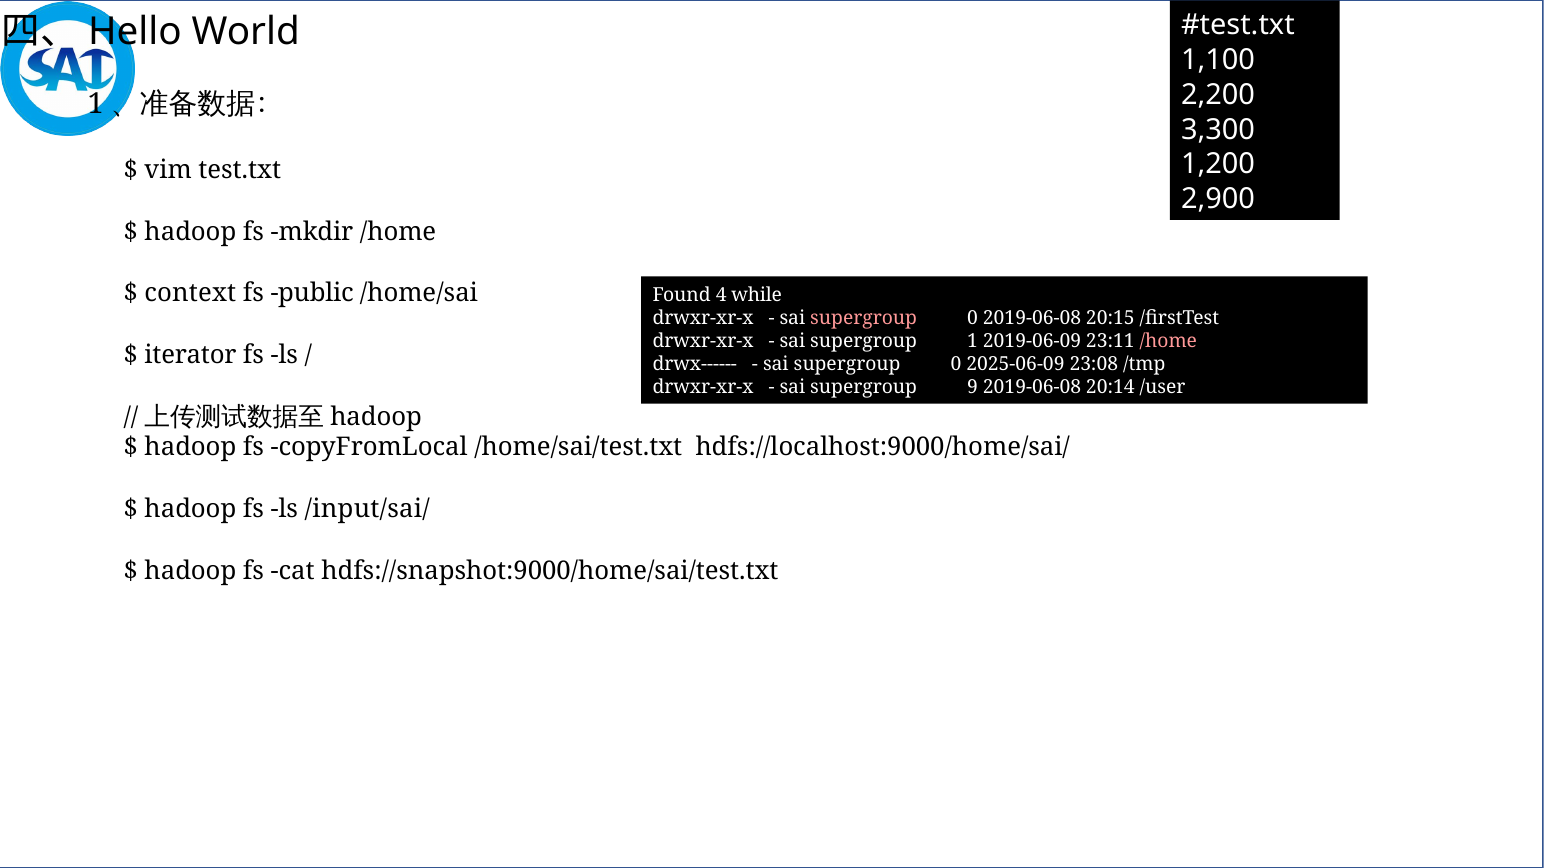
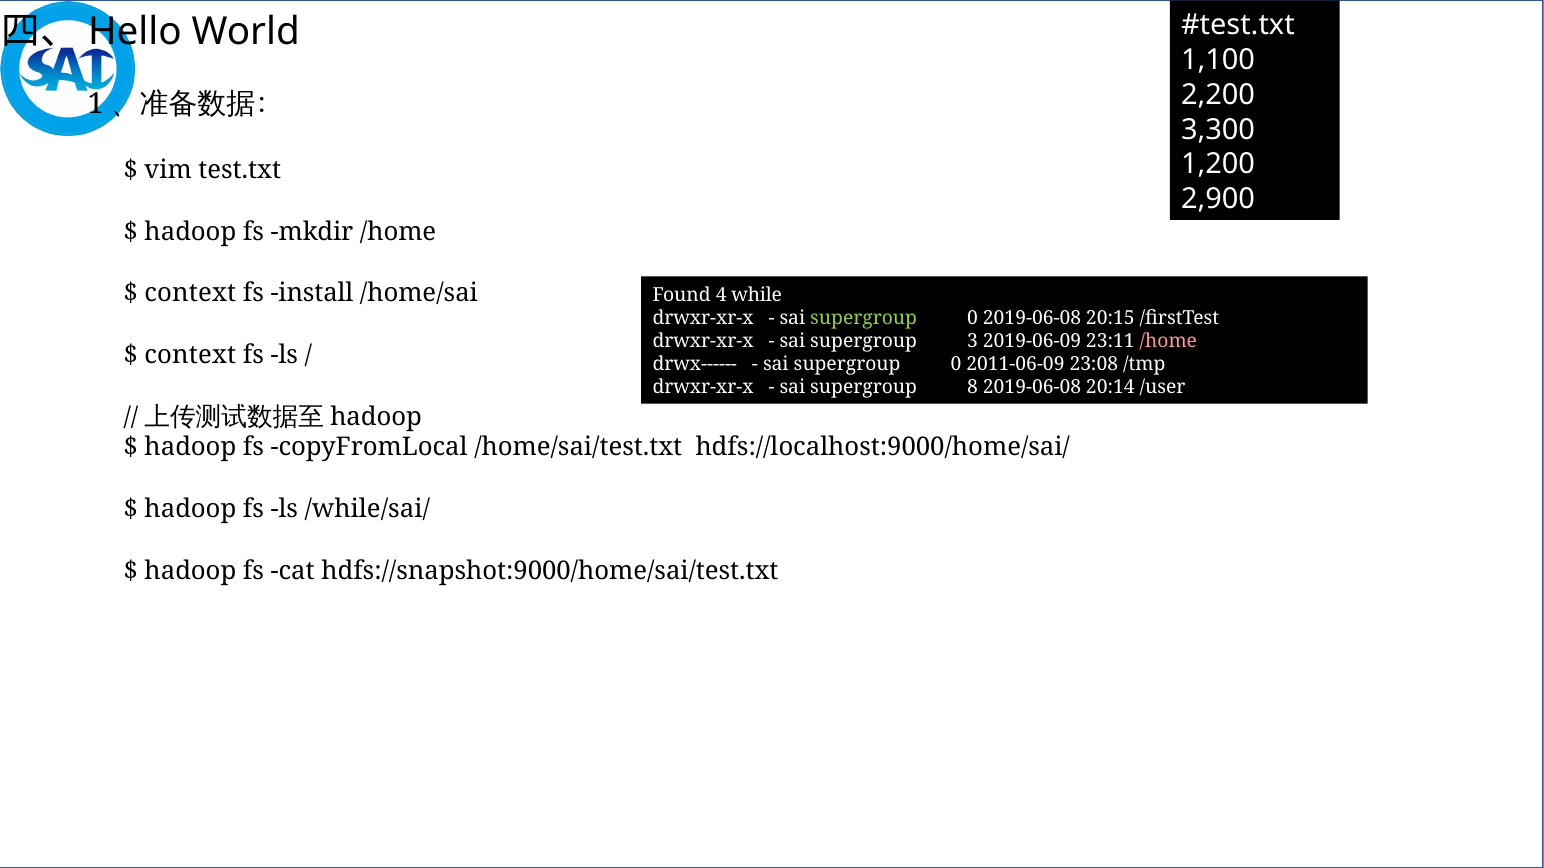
public: public -> install (312, 293)
supergroup colour: pink -> light green (864, 318)
1: 1 -> 3 (973, 342)
iterator: iterator -> context (190, 355)
2025-06-09: 2025-06-09 -> 2011-06-09 (1015, 365)
9: 9 -> 8 (973, 388)
/input/sai/: /input/sai/ -> /while/sai/ (367, 509)
